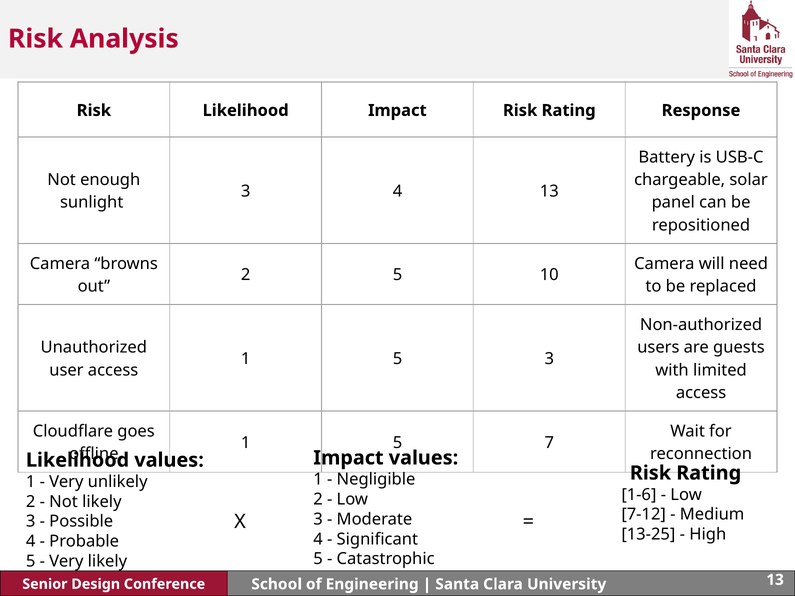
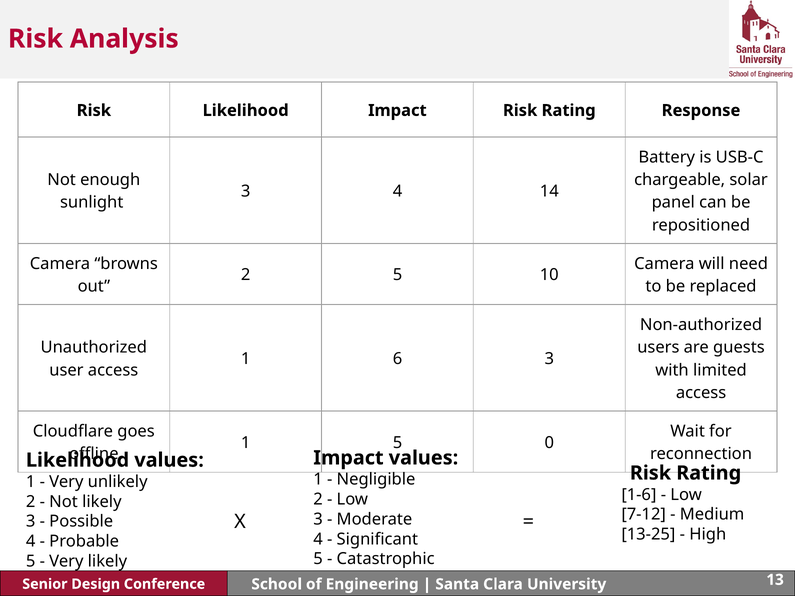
4 13: 13 -> 14 (549, 191)
5: 5 -> 6 (398, 359)
7: 7 -> 0 (549, 443)
